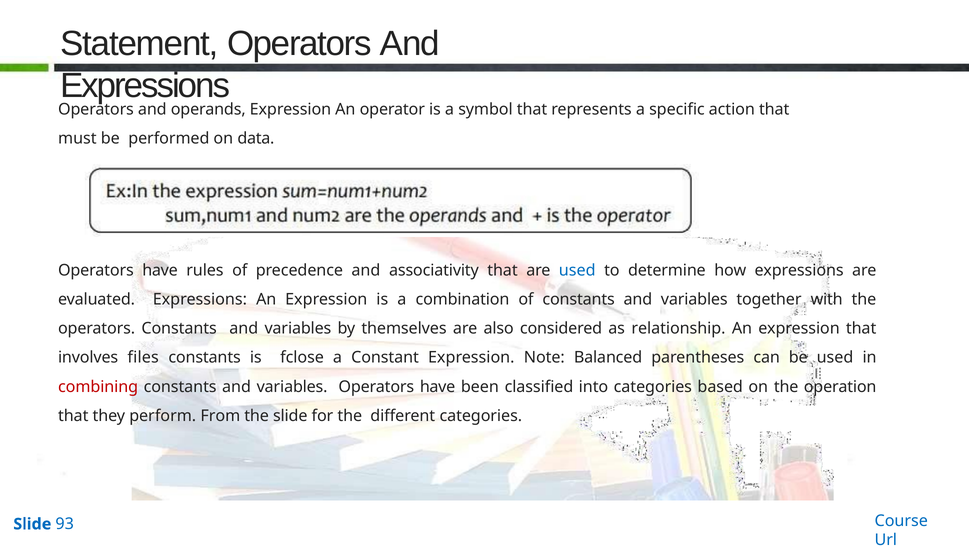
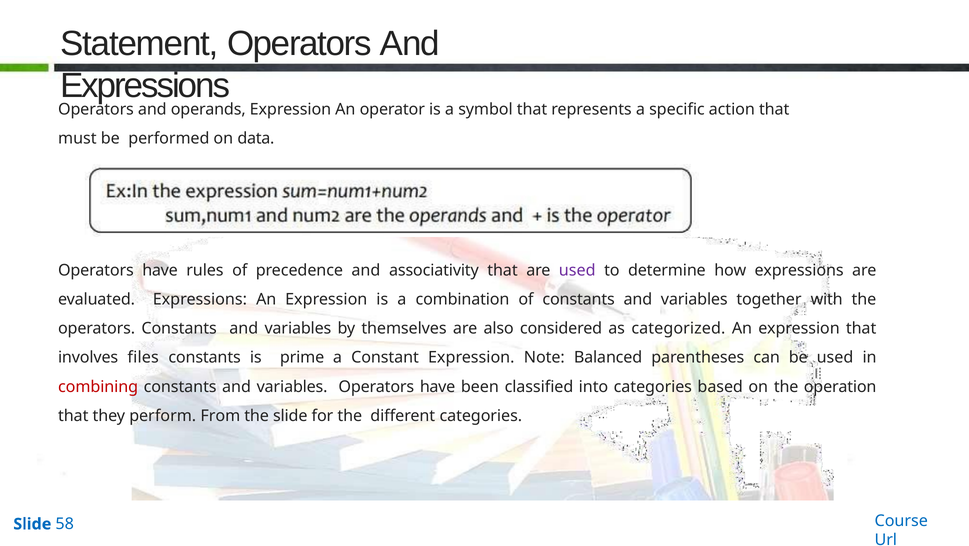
used colour: blue -> purple (577, 270)
relationship: relationship -> categorized (678, 328)
fclose: fclose -> prime (302, 357)
93: 93 -> 58 (65, 524)
